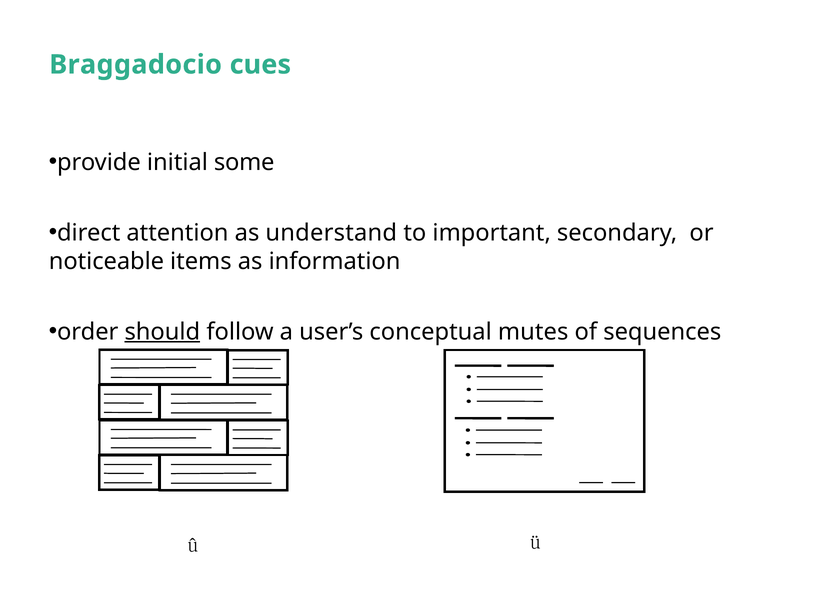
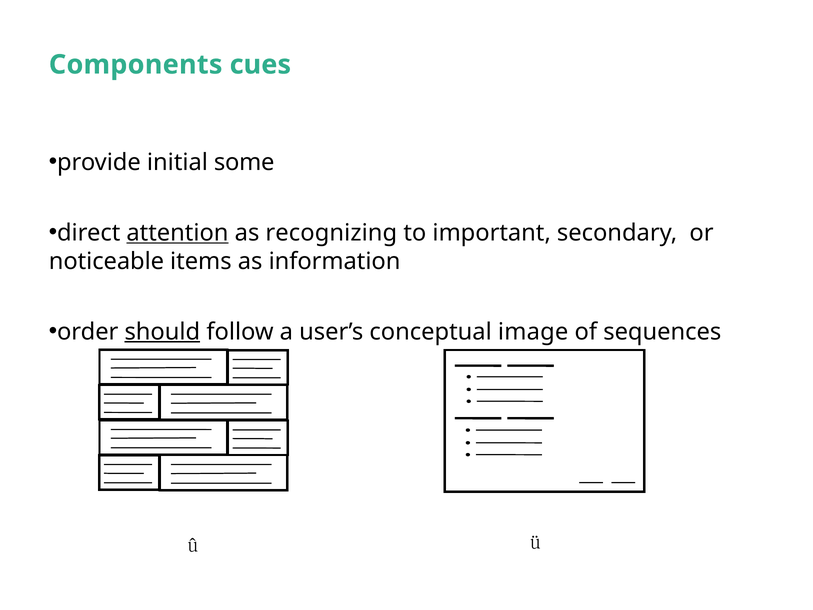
Braggadocio: Braggadocio -> Components (136, 65)
attention underline: none -> present (177, 233)
understand: understand -> recognizing (331, 233)
mutes: mutes -> image (533, 332)
